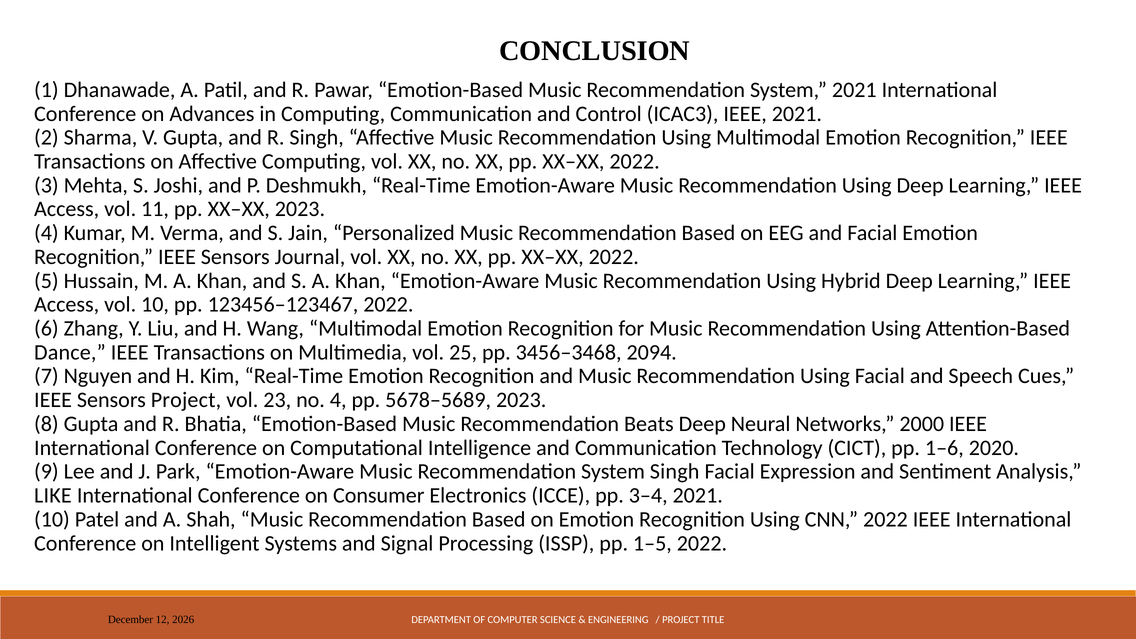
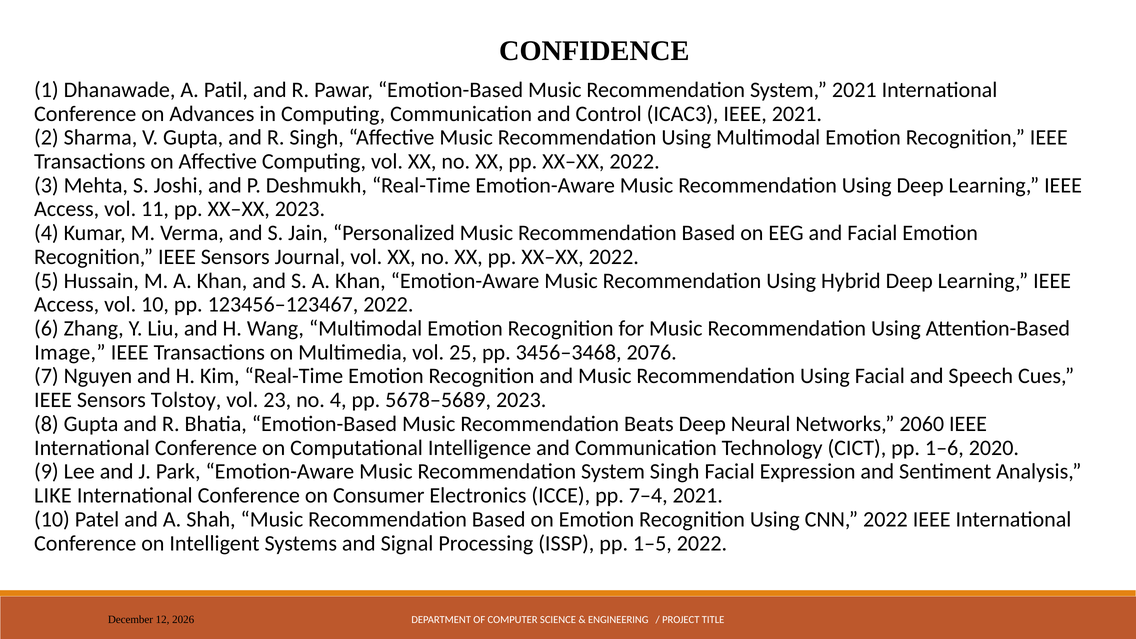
CONCLUSION: CONCLUSION -> CONFIDENCE (594, 51)
Dance: Dance -> Image (70, 352)
2094: 2094 -> 2076 (652, 352)
Sensors Project: Project -> Tolstoy (186, 400)
2000: 2000 -> 2060 (922, 424)
3–4: 3–4 -> 7–4 (648, 496)
